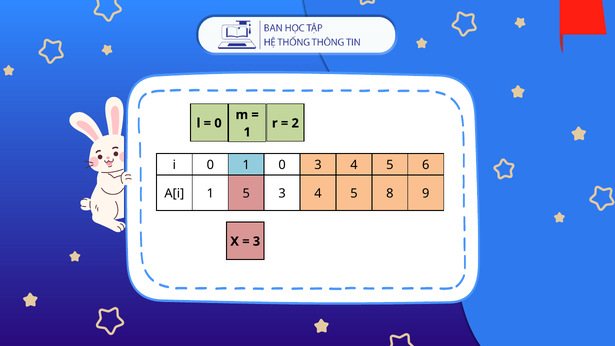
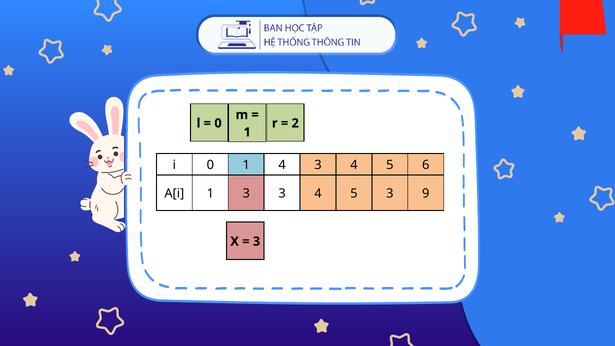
1 0: 0 -> 4 (282, 165)
1 5: 5 -> 3 (246, 193)
5 8: 8 -> 3 (390, 193)
